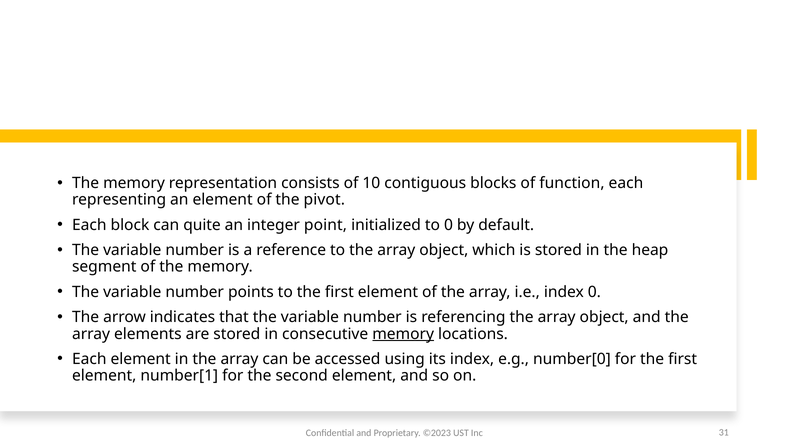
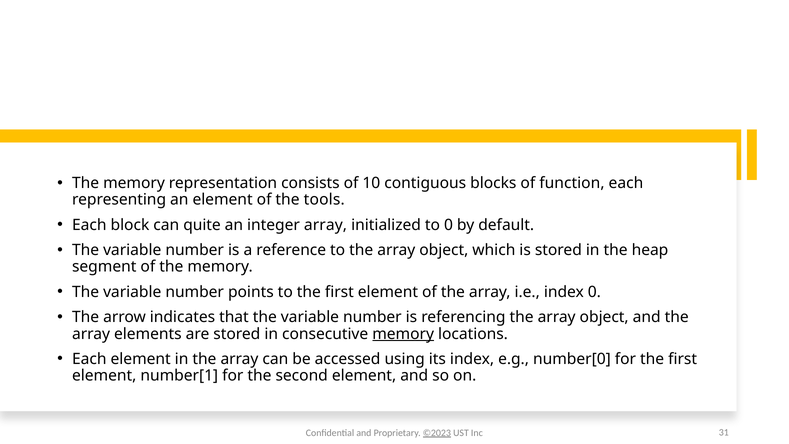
pivot: pivot -> tools (324, 200)
integer point: point -> array (325, 225)
©2023 underline: none -> present (437, 433)
